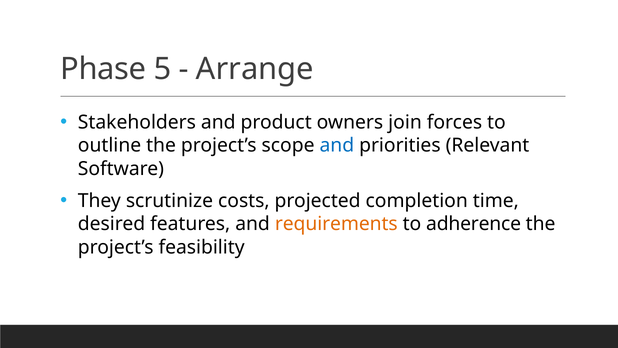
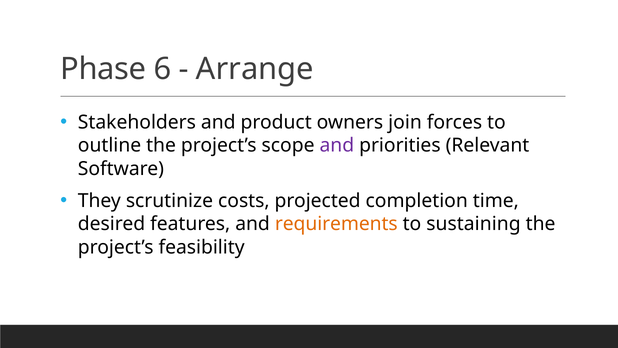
5: 5 -> 6 (162, 69)
and colour: blue -> purple (337, 145)
adherence: adherence -> sustaining (473, 224)
